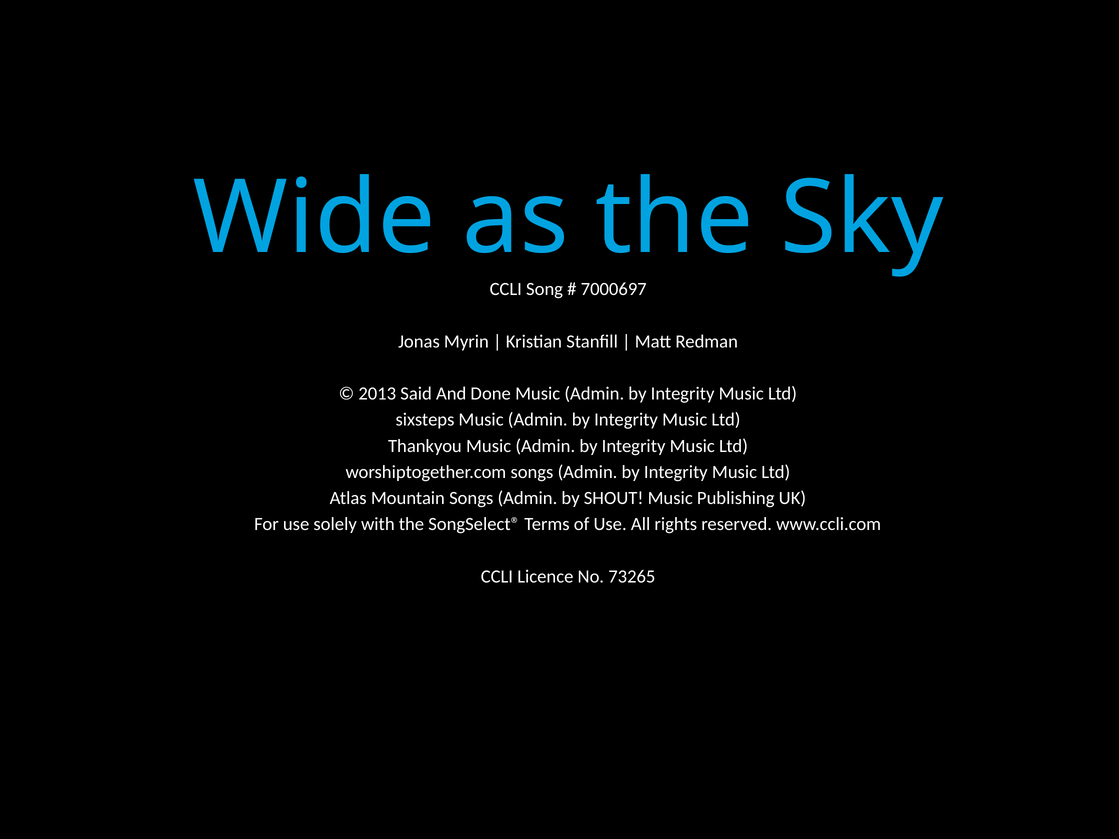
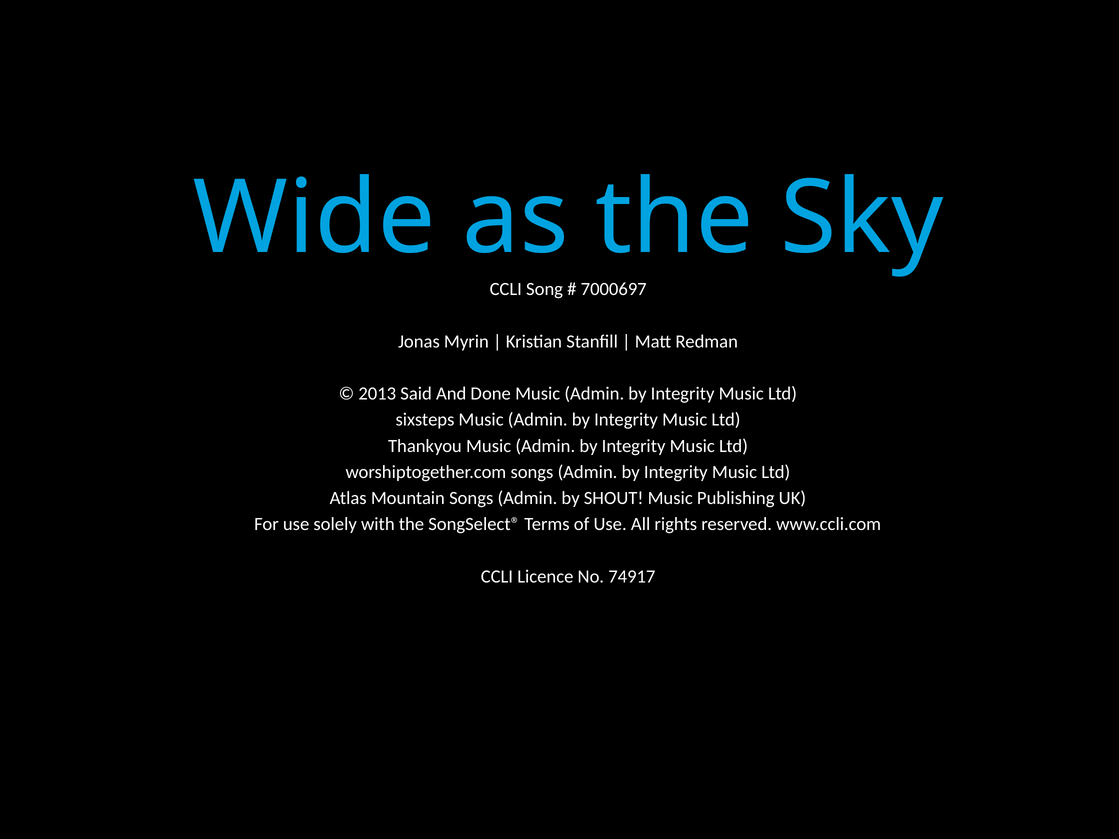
73265: 73265 -> 74917 (632, 577)
